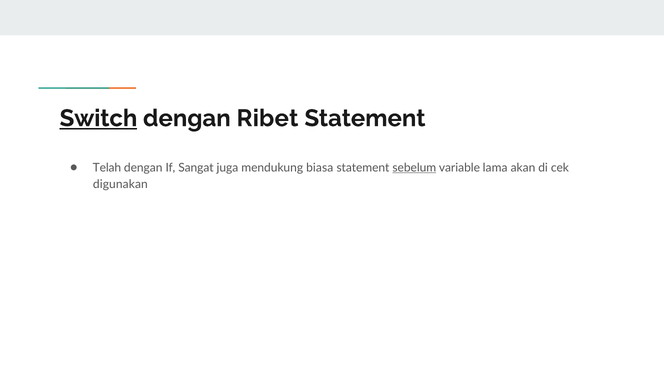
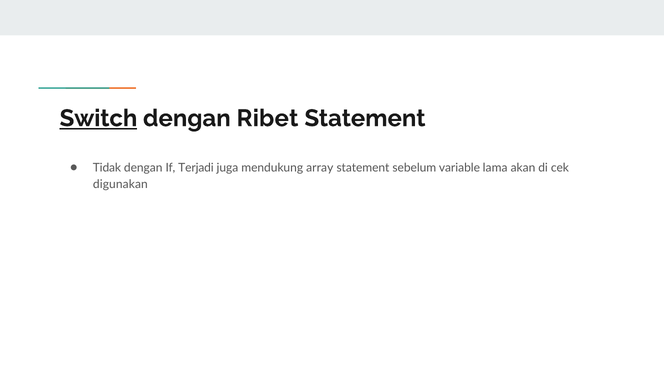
Telah: Telah -> Tidak (107, 168)
Sangat: Sangat -> Terjadi (196, 168)
biasa: biasa -> array (320, 168)
sebelum underline: present -> none (414, 168)
